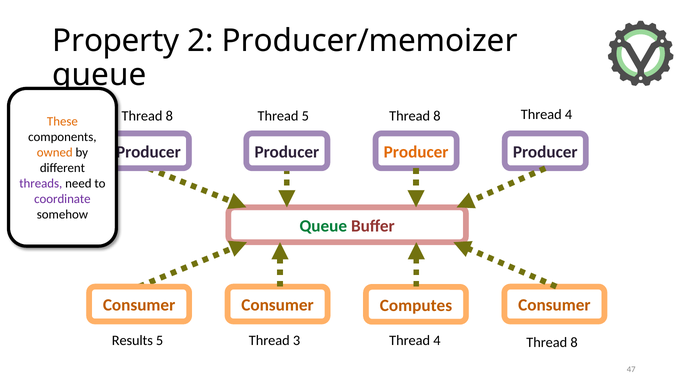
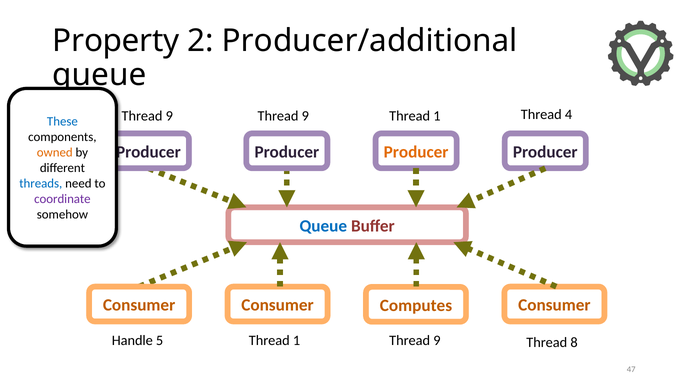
Producer/memoizer: Producer/memoizer -> Producer/additional (370, 41)
8: 8 -> 9 (169, 116)
5: 5 -> 9 (305, 116)
8: 8 -> 1 (437, 116)
These colour: orange -> blue (62, 122)
threads colour: purple -> blue (41, 184)
Queue colour: green -> blue (323, 226)
Results: Results -> Handle (132, 341)
5 Thread 3: 3 -> 1 (297, 341)
4: 4 -> 9 (437, 341)
